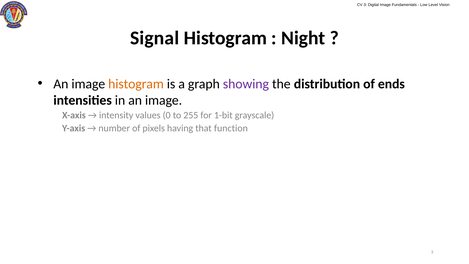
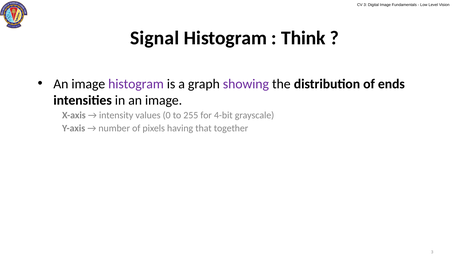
Night: Night -> Think (303, 38)
histogram colour: orange -> purple (136, 84)
1-bit: 1-bit -> 4-bit (223, 115)
function: function -> together (231, 128)
